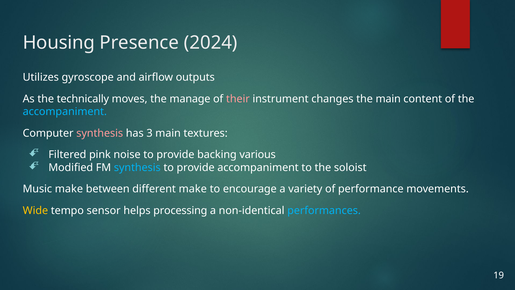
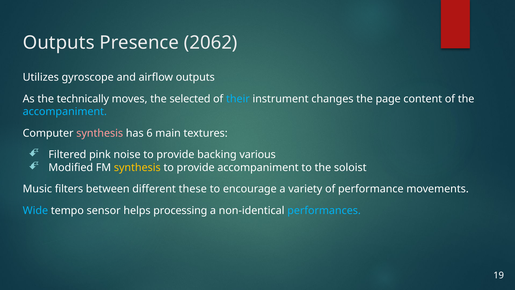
Housing: Housing -> Outputs (59, 43)
2024: 2024 -> 2062 (211, 43)
manage: manage -> selected (190, 99)
their colour: pink -> light blue (238, 99)
the main: main -> page (388, 99)
3: 3 -> 6 (149, 133)
synthesis colour: light blue -> yellow (137, 167)
Music make: make -> filters (69, 189)
different make: make -> these (193, 189)
Wide colour: yellow -> light blue (35, 210)
